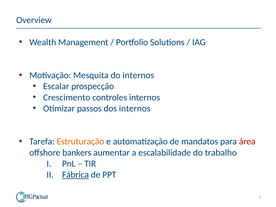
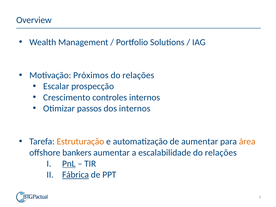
Mesquita: Mesquita -> Próximos (91, 75)
internos: internos -> relações (138, 75)
de mandatos: mandatos -> aumentar (200, 142)
área colour: red -> orange (247, 142)
escalabilidade do trabalho: trabalho -> relações (221, 153)
PnL underline: none -> present (69, 164)
